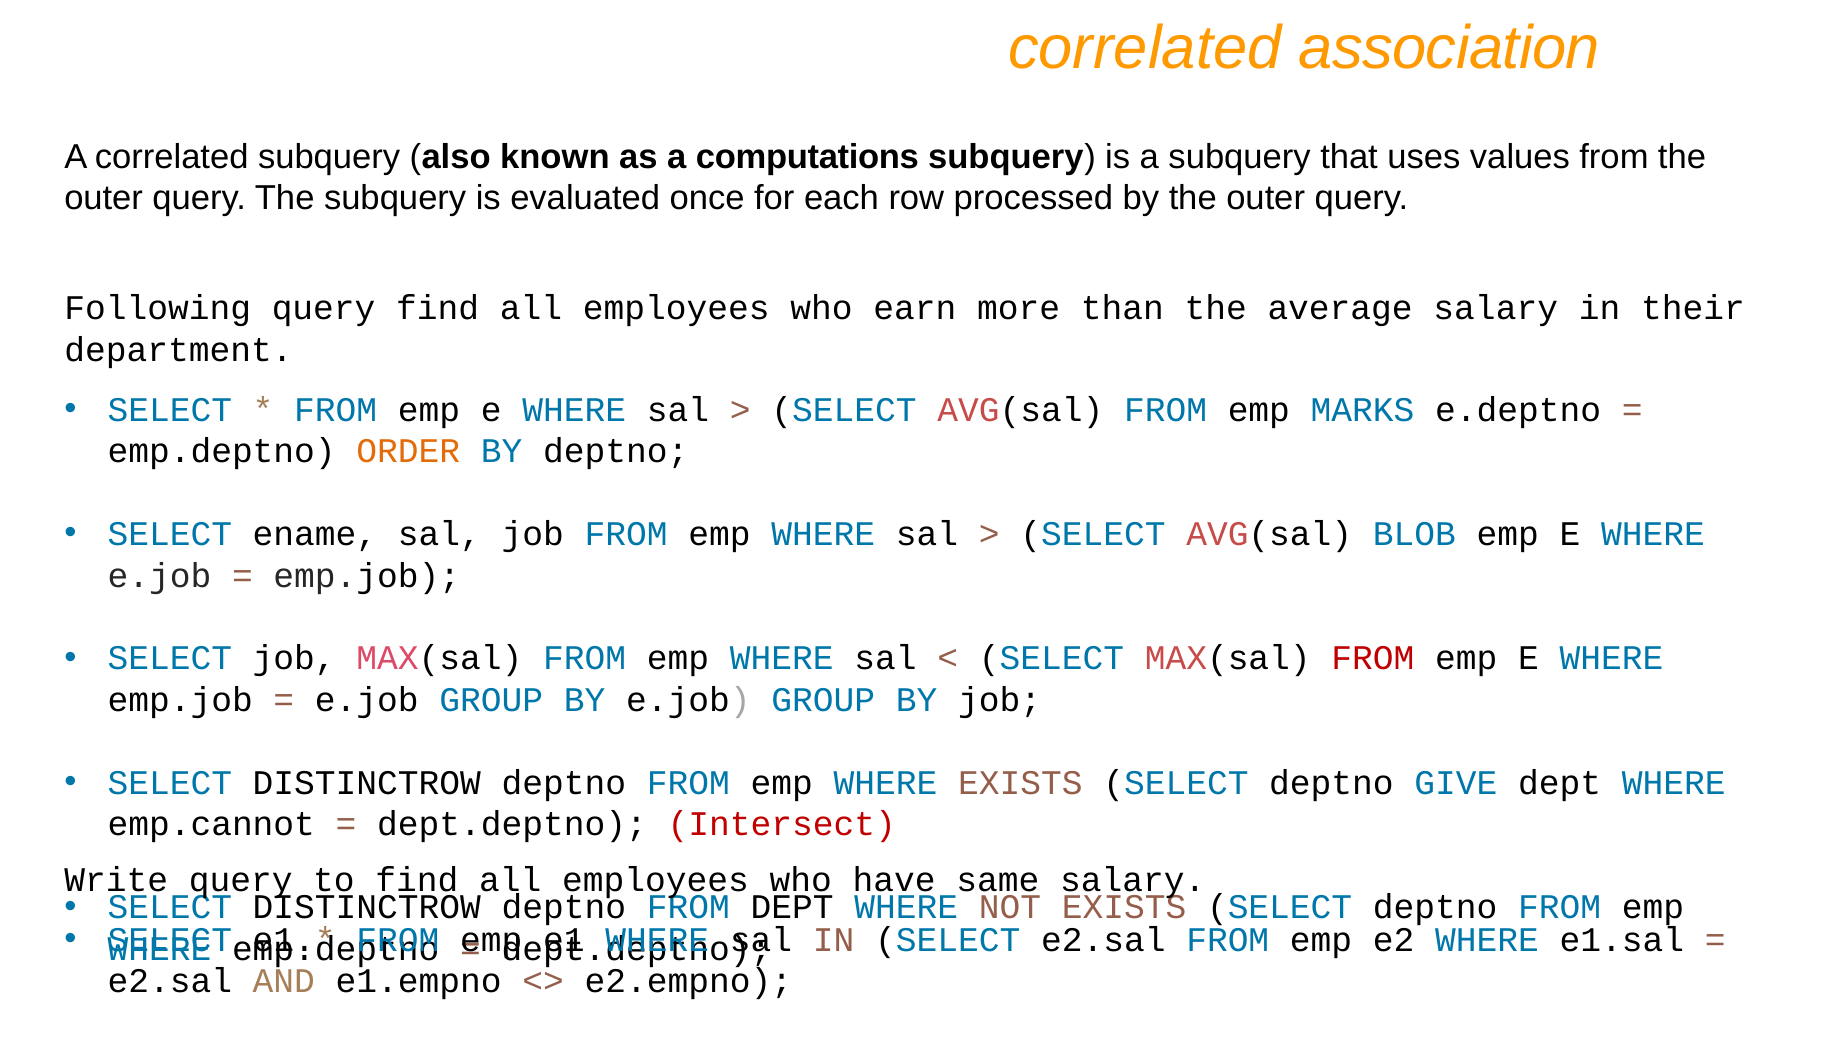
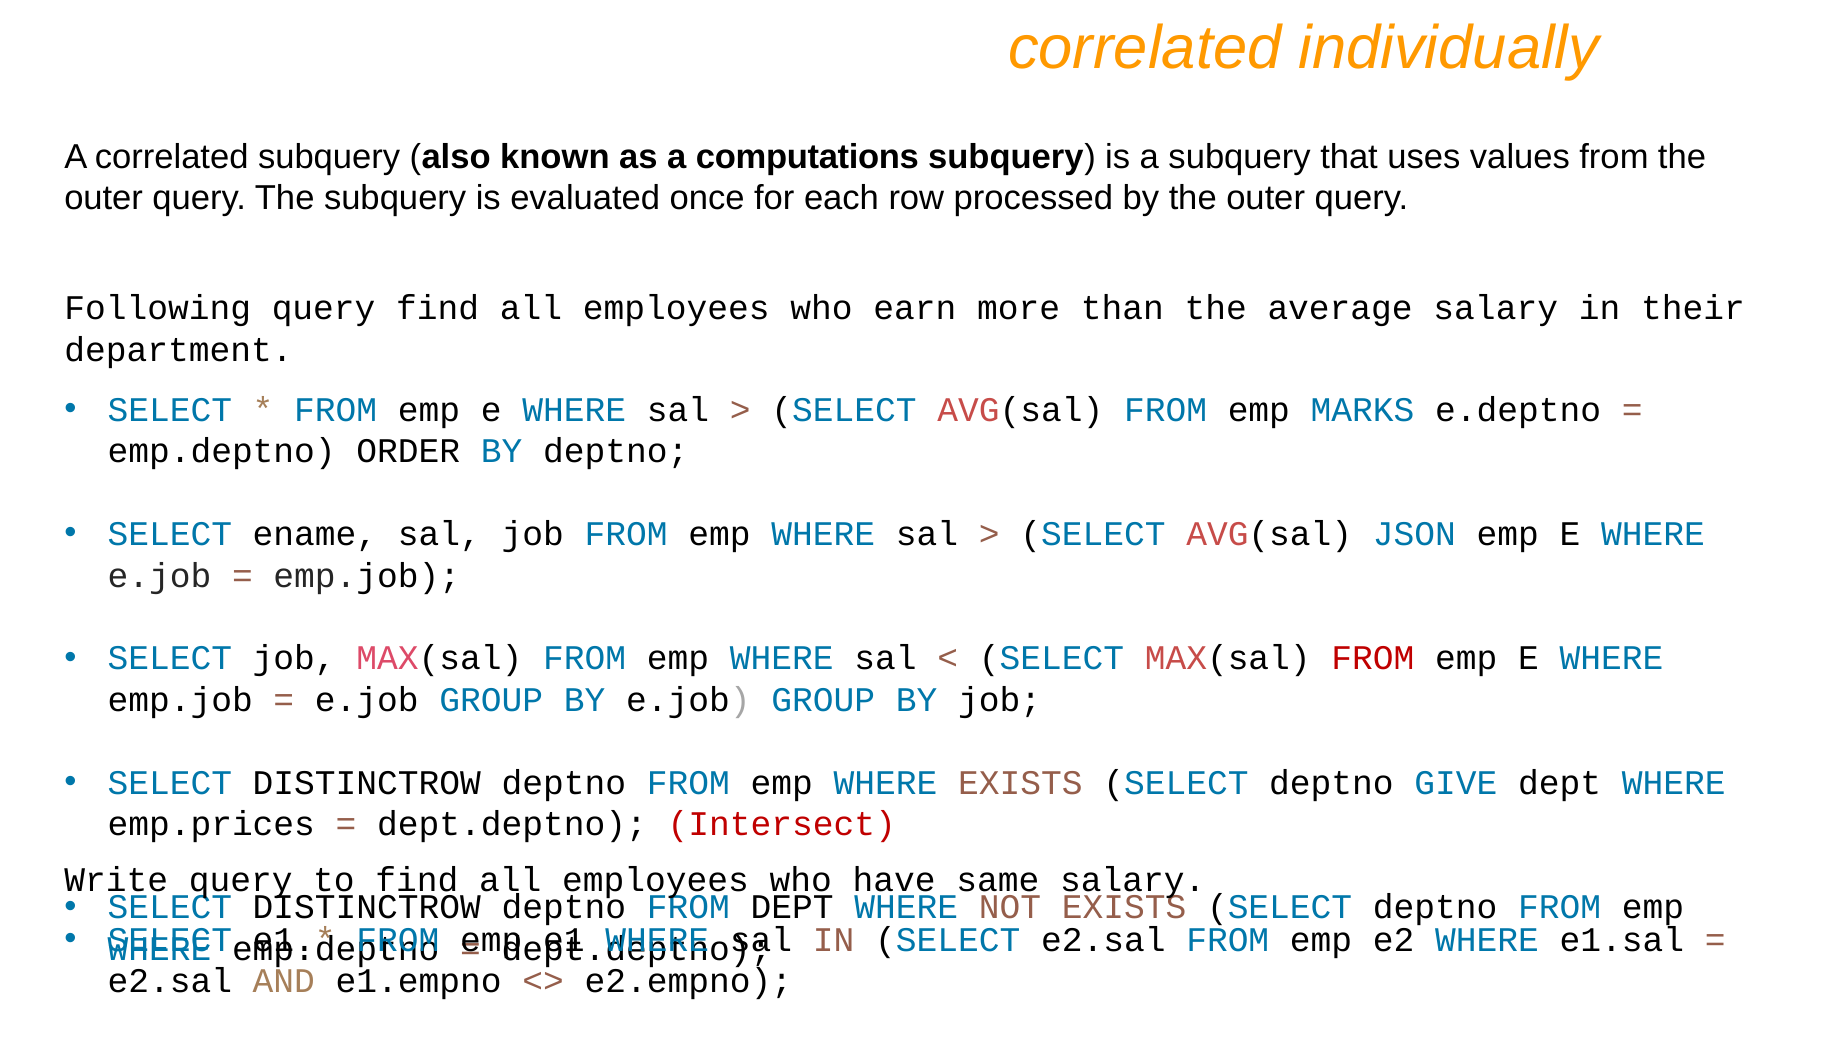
association: association -> individually (1449, 48)
ORDER colour: orange -> black (408, 451)
BLOB: BLOB -> JSON (1414, 534)
emp.cannot: emp.cannot -> emp.prices (211, 825)
